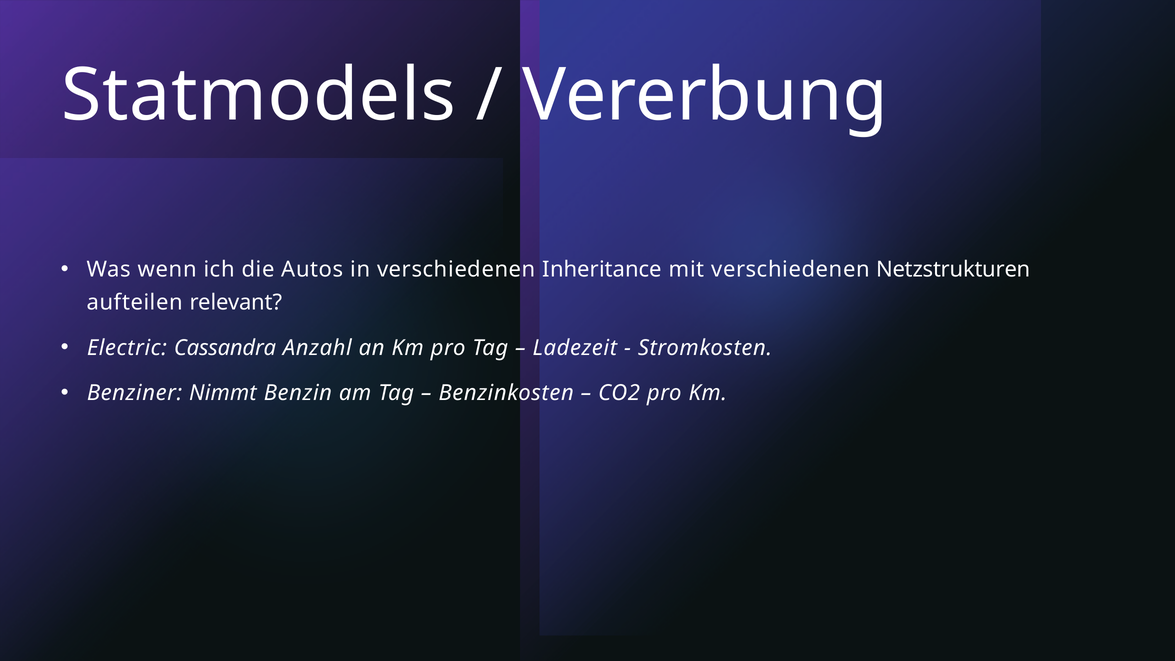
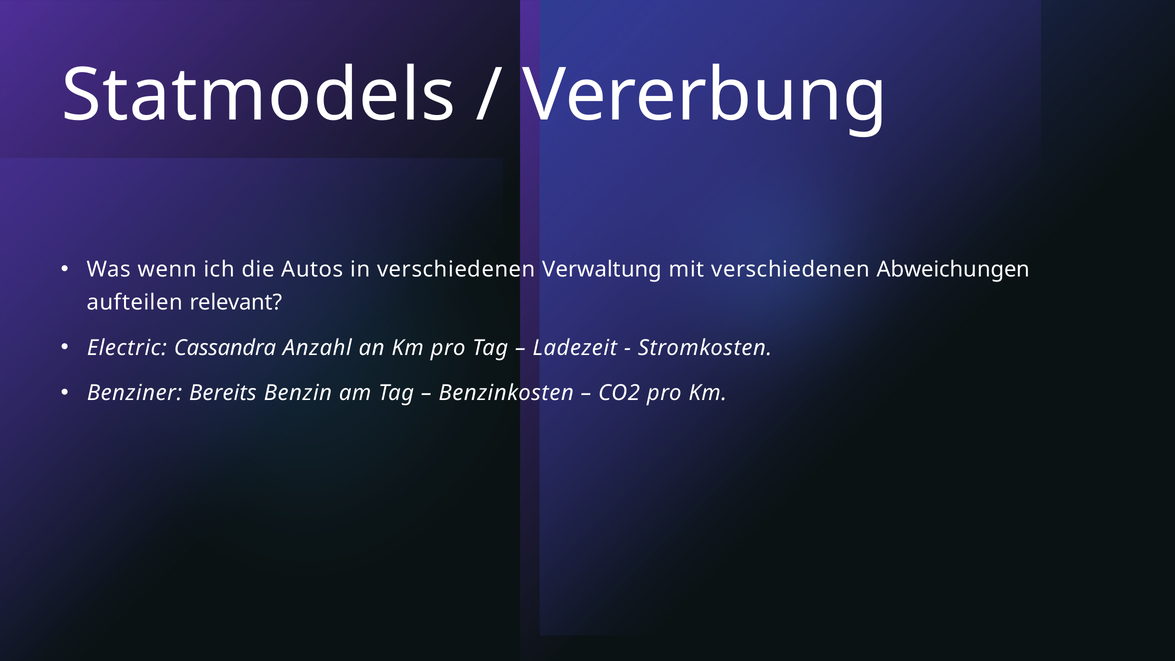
Inheritance: Inheritance -> Verwaltung (602, 269)
Netzstrukturen: Netzstrukturen -> Abweichungen (953, 269)
Nimmt: Nimmt -> Bereits (223, 393)
